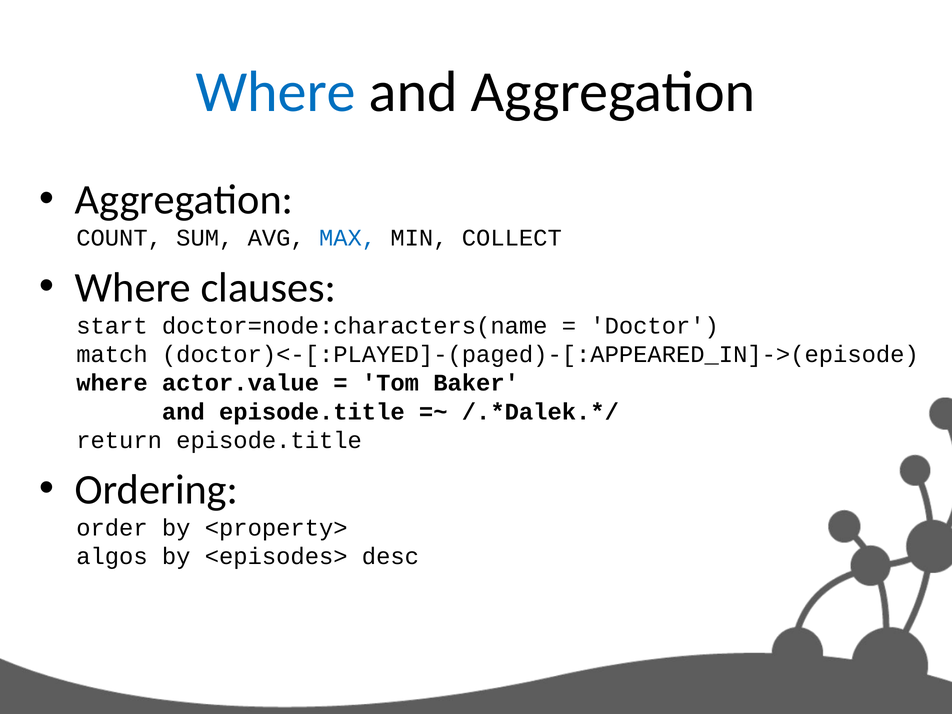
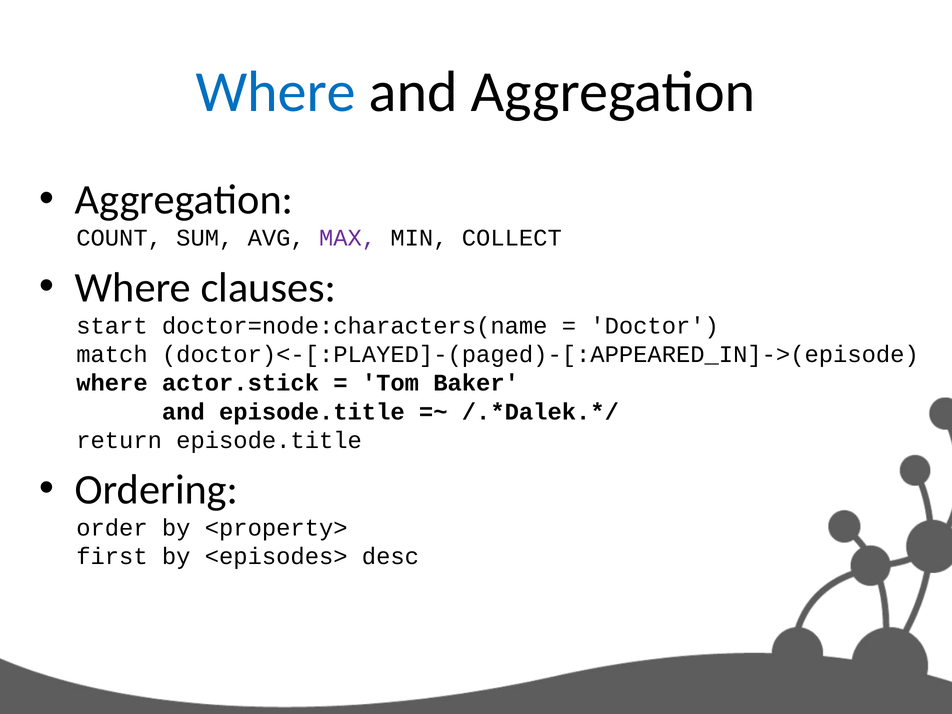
MAX colour: blue -> purple (348, 238)
actor.value: actor.value -> actor.stick (240, 383)
algos: algos -> first (112, 557)
